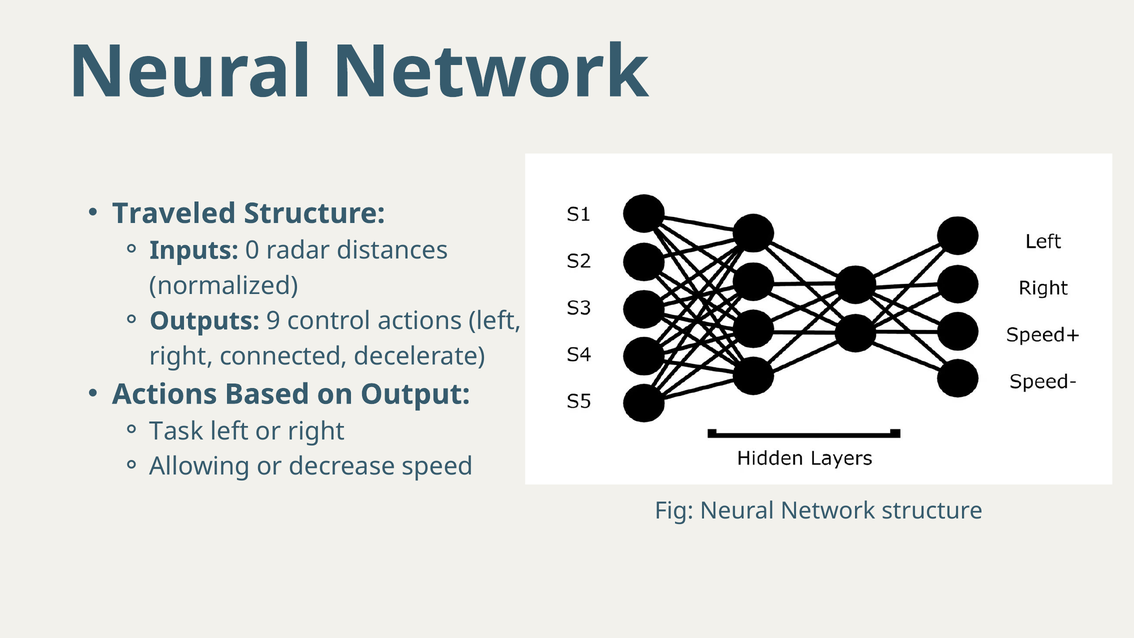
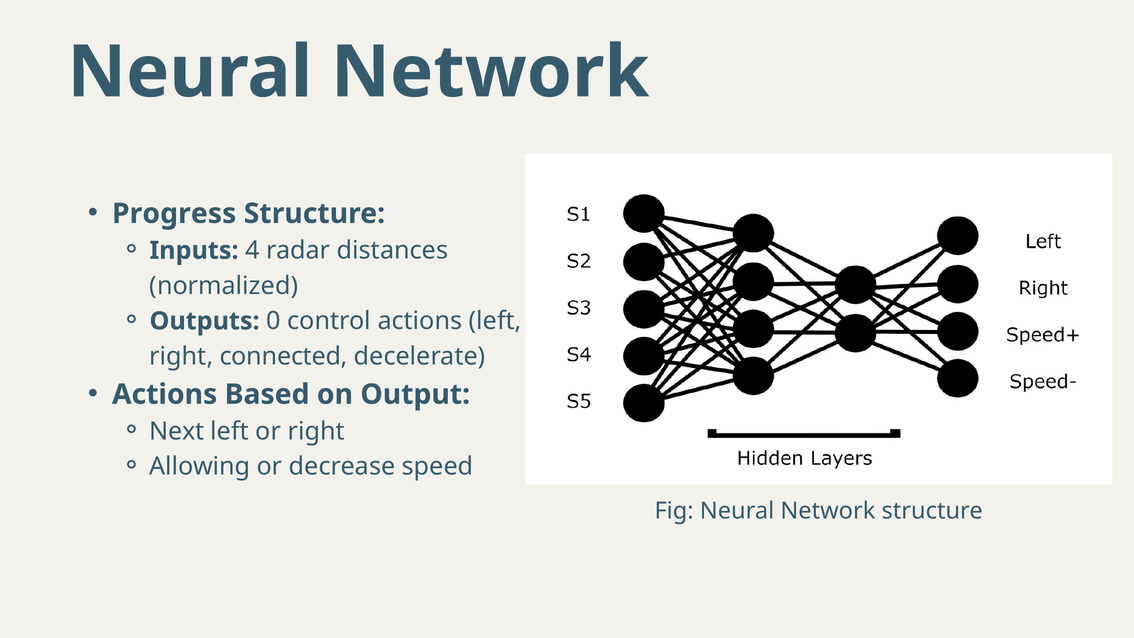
Traveled: Traveled -> Progress (174, 214)
0: 0 -> 4 (252, 250)
9: 9 -> 0 (273, 321)
Task: Task -> Next (177, 431)
